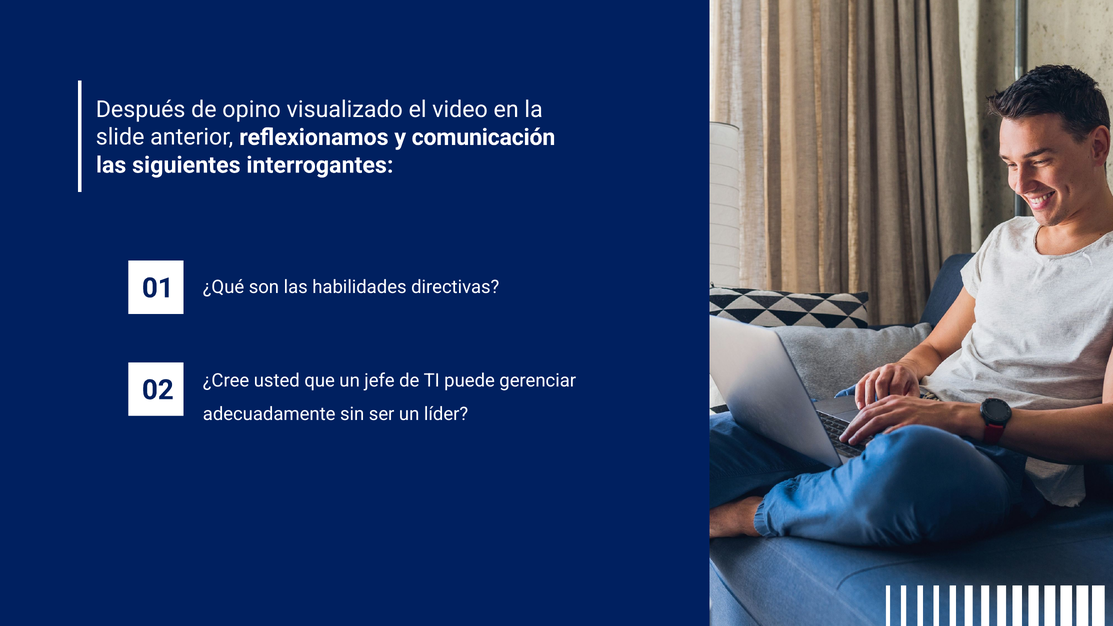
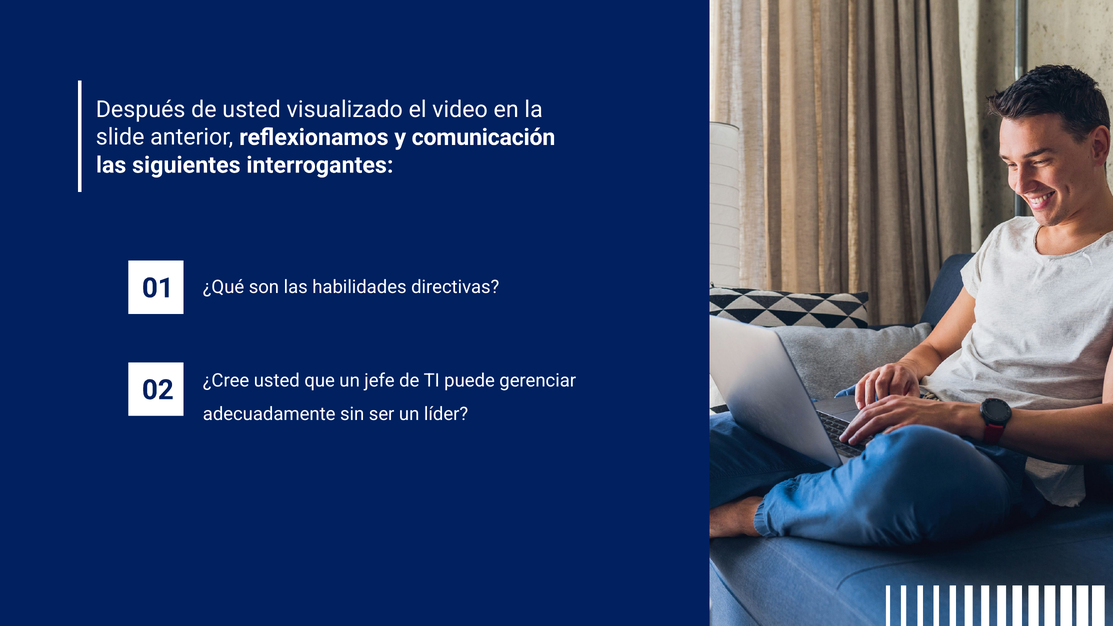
de opino: opino -> usted (252, 109)
